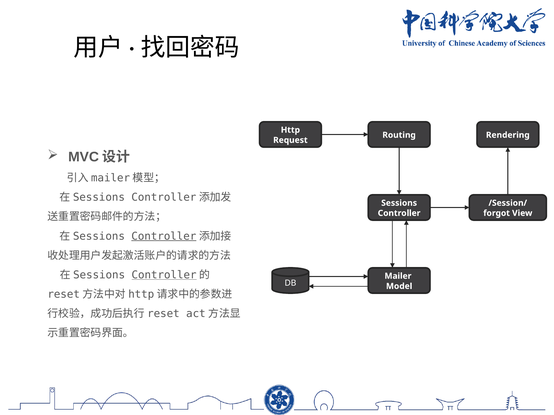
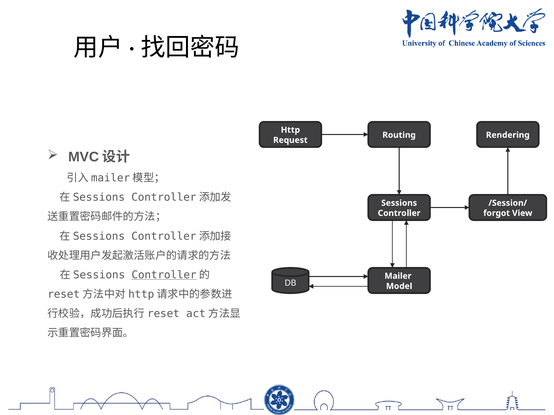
Controller underline: present -> none (164, 236)
